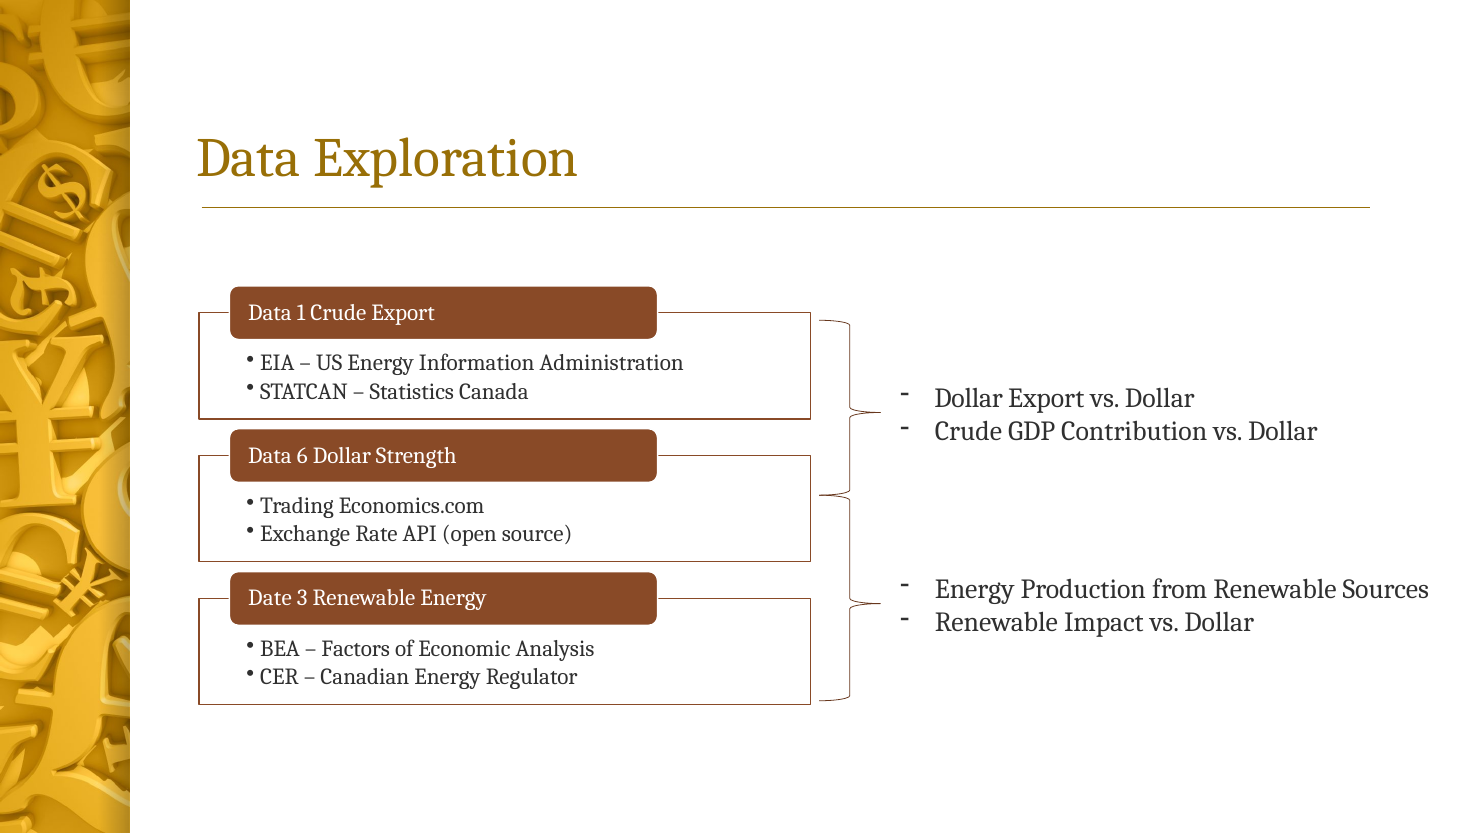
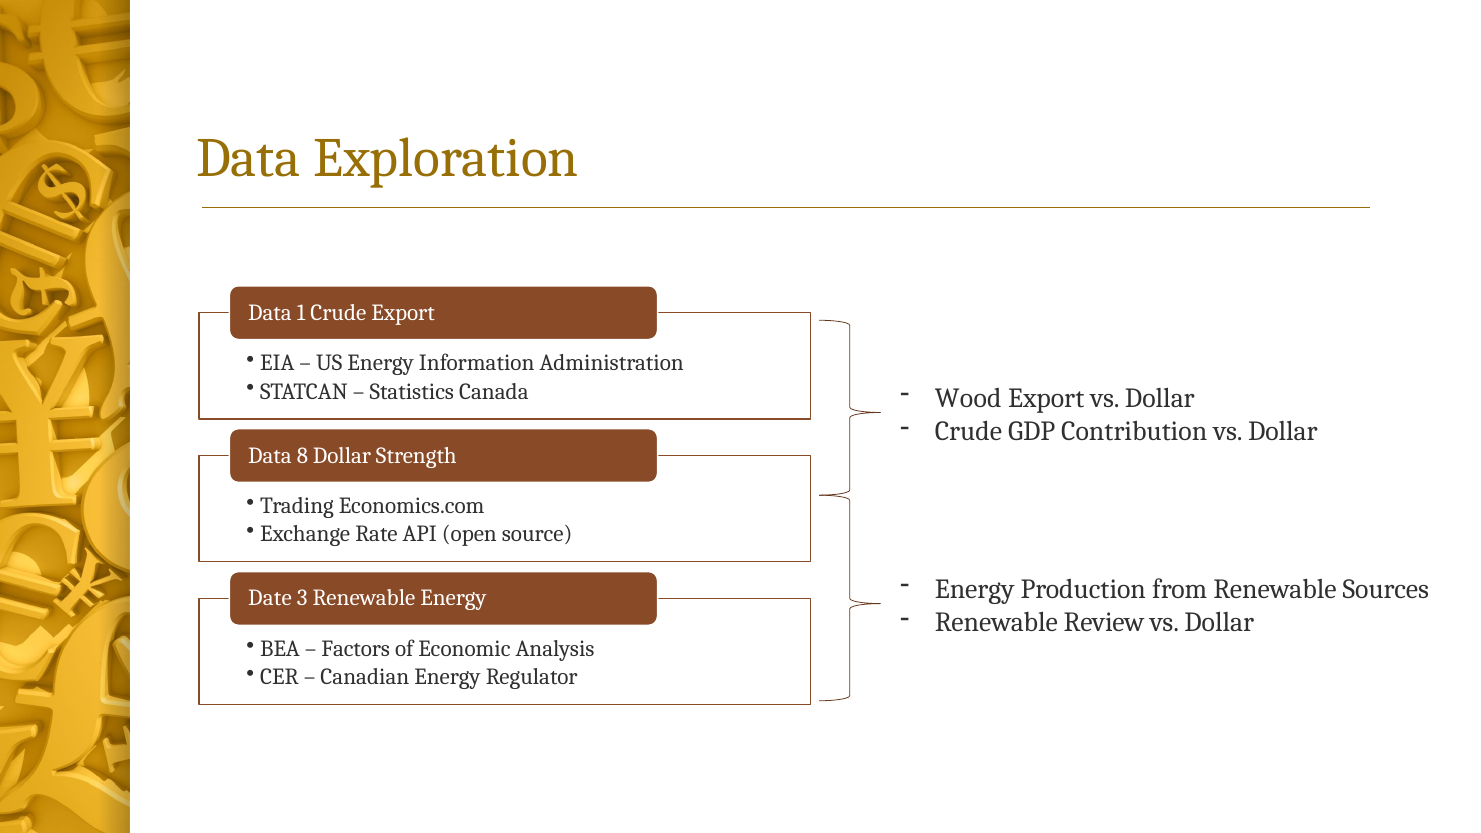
Dollar: Dollar -> Wood (968, 398)
6: 6 -> 8 (302, 456)
Impact: Impact -> Review (1104, 623)
